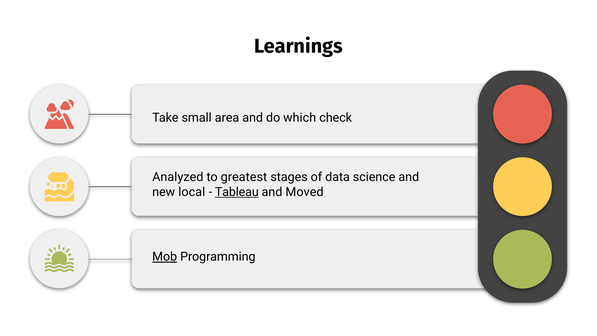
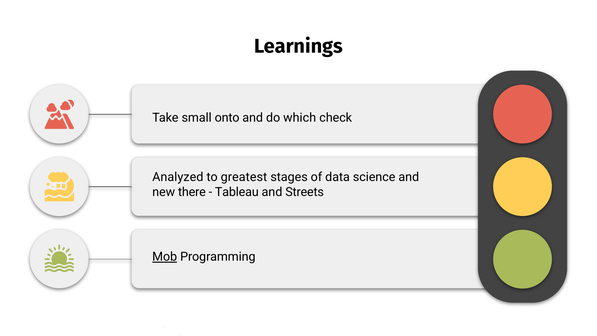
area: area -> onto (227, 118)
local: local -> there (192, 192)
Tableau underline: present -> none (237, 192)
Moved: Moved -> Streets (305, 192)
